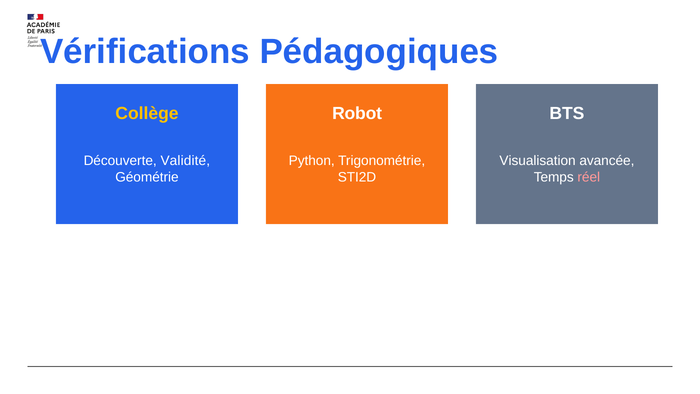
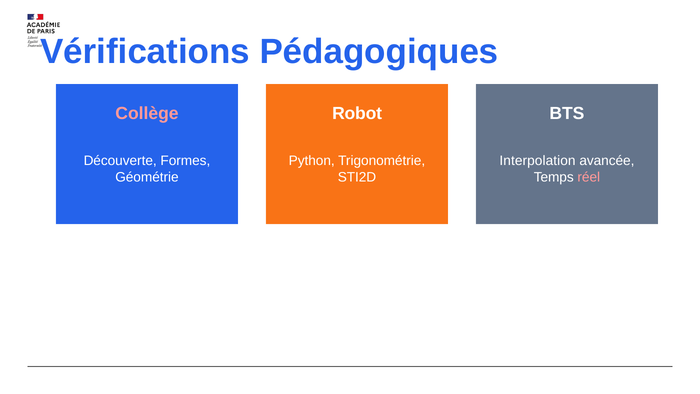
Collège colour: yellow -> pink (147, 113)
Validité: Validité -> Formes (185, 161)
Visualisation: Visualisation -> Interpolation (538, 161)
